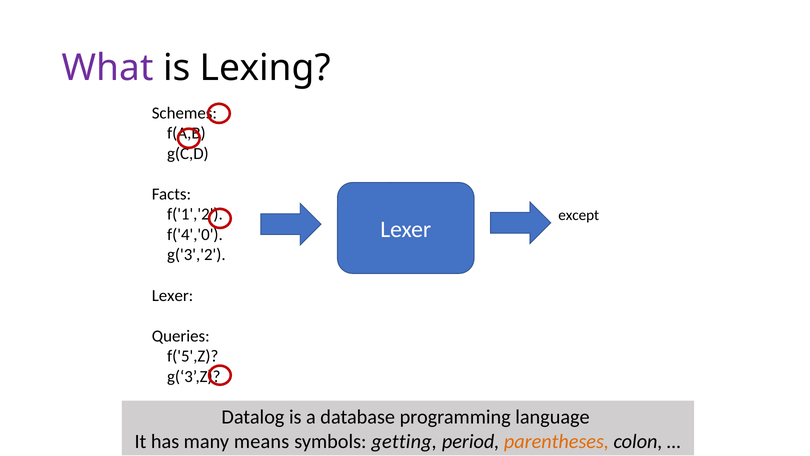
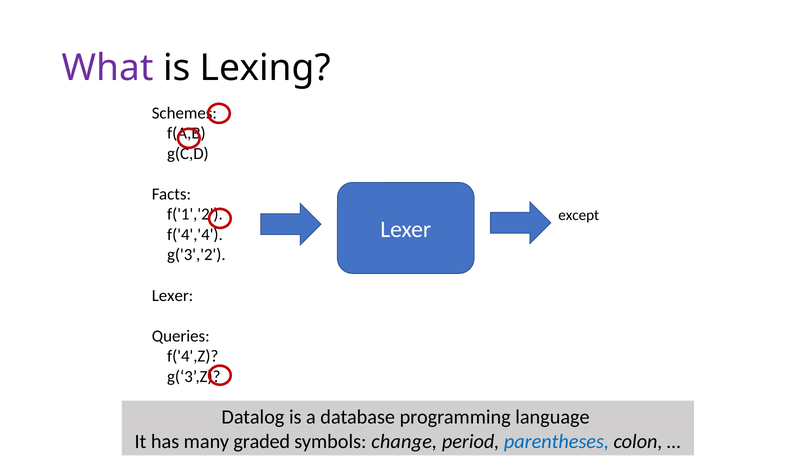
f('4','0: f('4','0 -> f('4','4 (195, 234)
f('5',Z: f('5',Z -> f('4',Z (193, 356)
means: means -> graded (262, 441)
getting: getting -> change (404, 441)
parentheses colour: orange -> blue (556, 441)
